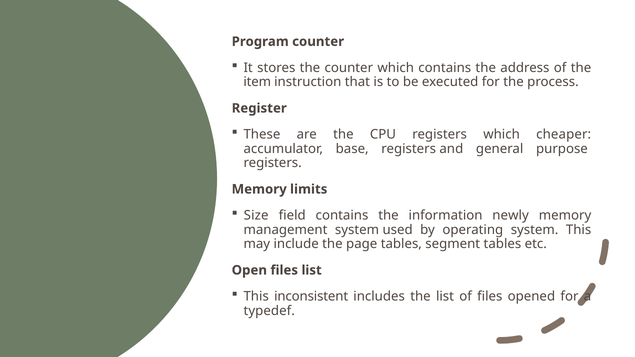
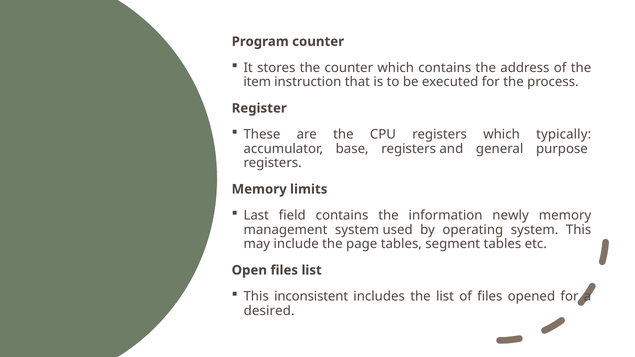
cheaper: cheaper -> typically (564, 134)
Size: Size -> Last (256, 216)
typedef: typedef -> desired (269, 311)
